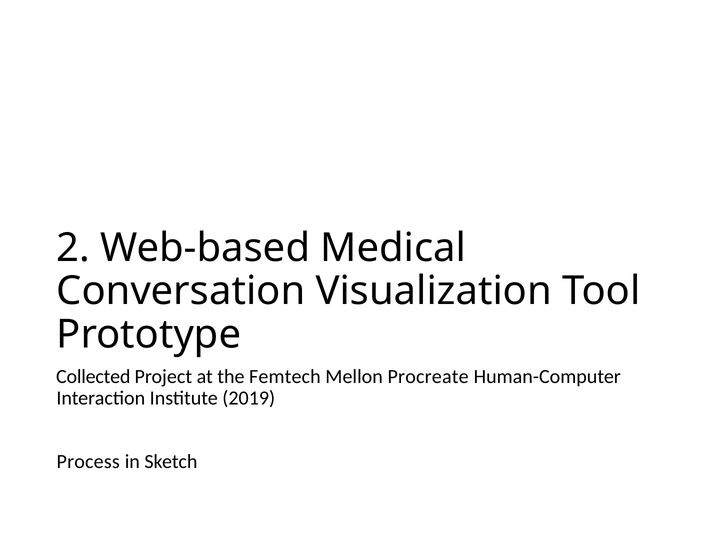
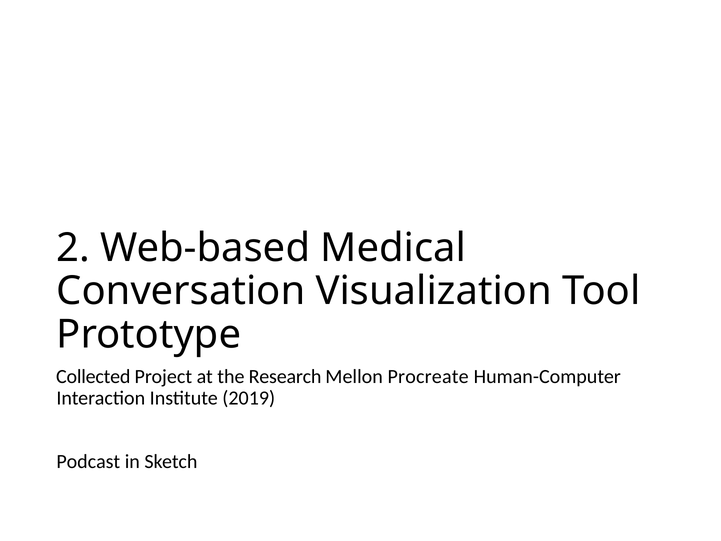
Femtech: Femtech -> Research (285, 376)
Process: Process -> Podcast (88, 461)
